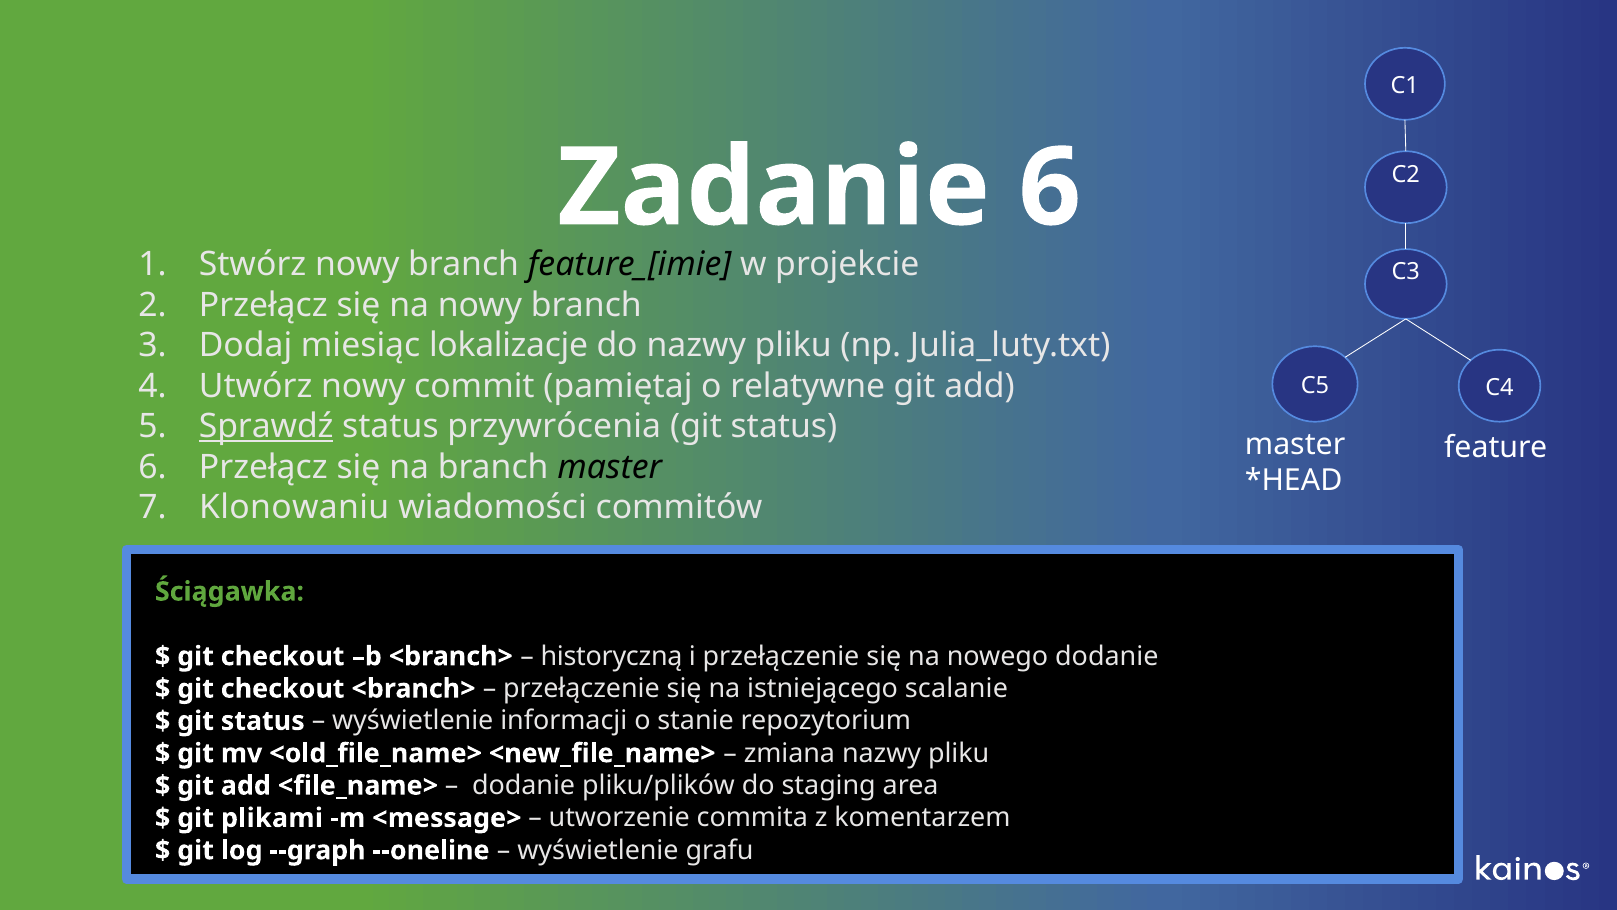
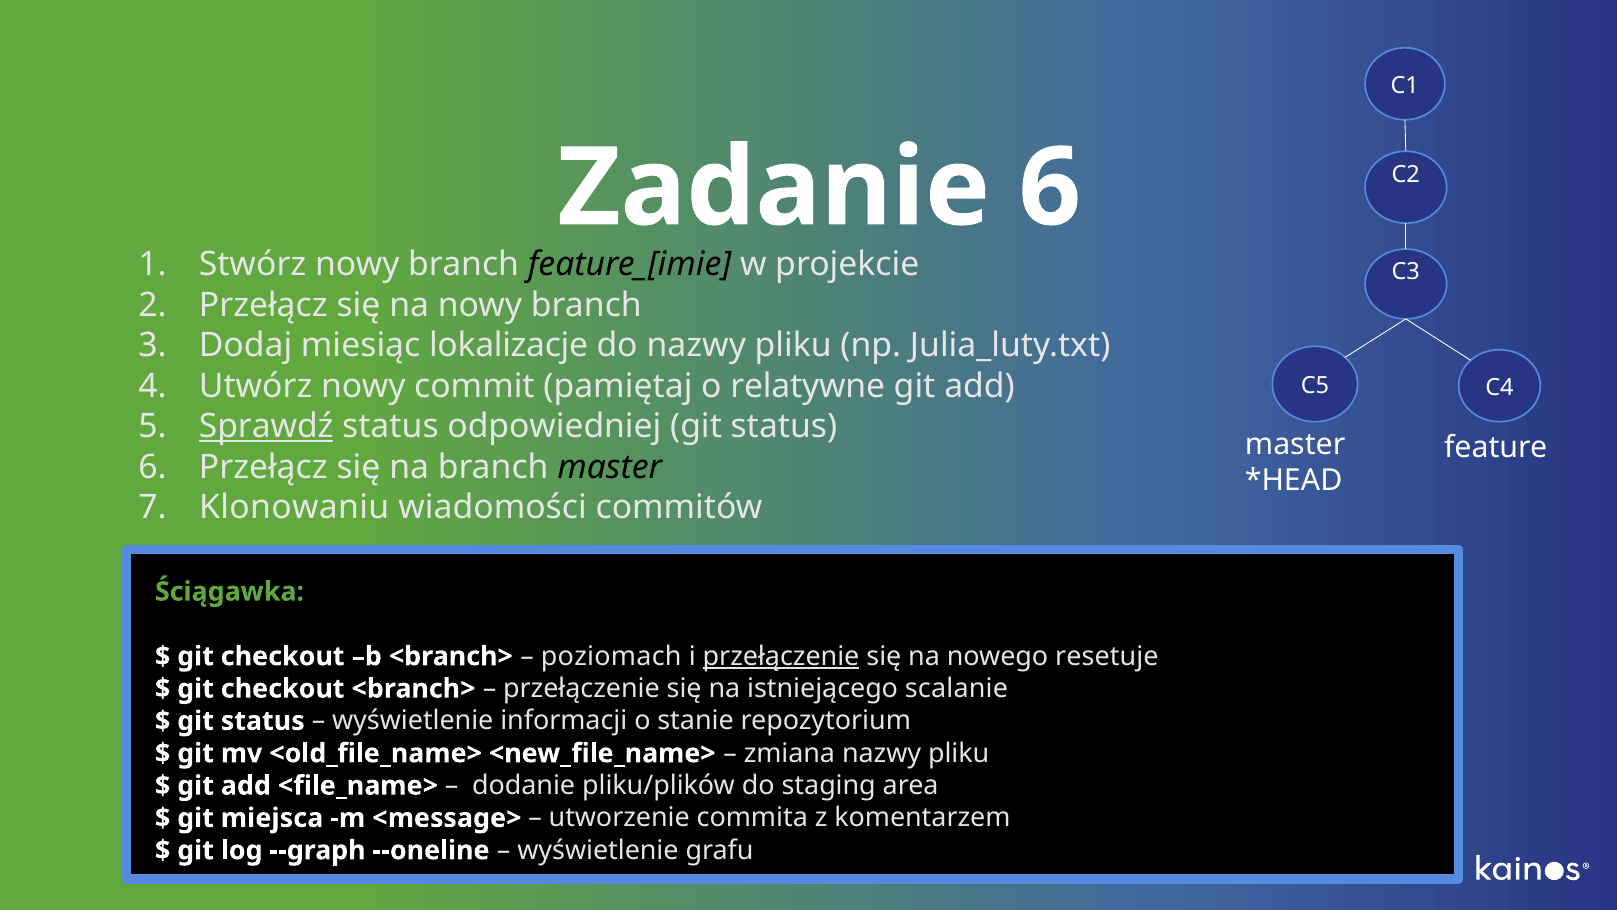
przywrócenia: przywrócenia -> odpowiedniej (554, 426)
historyczną: historyczną -> poziomach (611, 656)
przełączenie underline: none -> present (781, 656)
nowego dodanie: dodanie -> resetuje (1107, 656)
plikami: plikami -> miejsca (272, 818)
